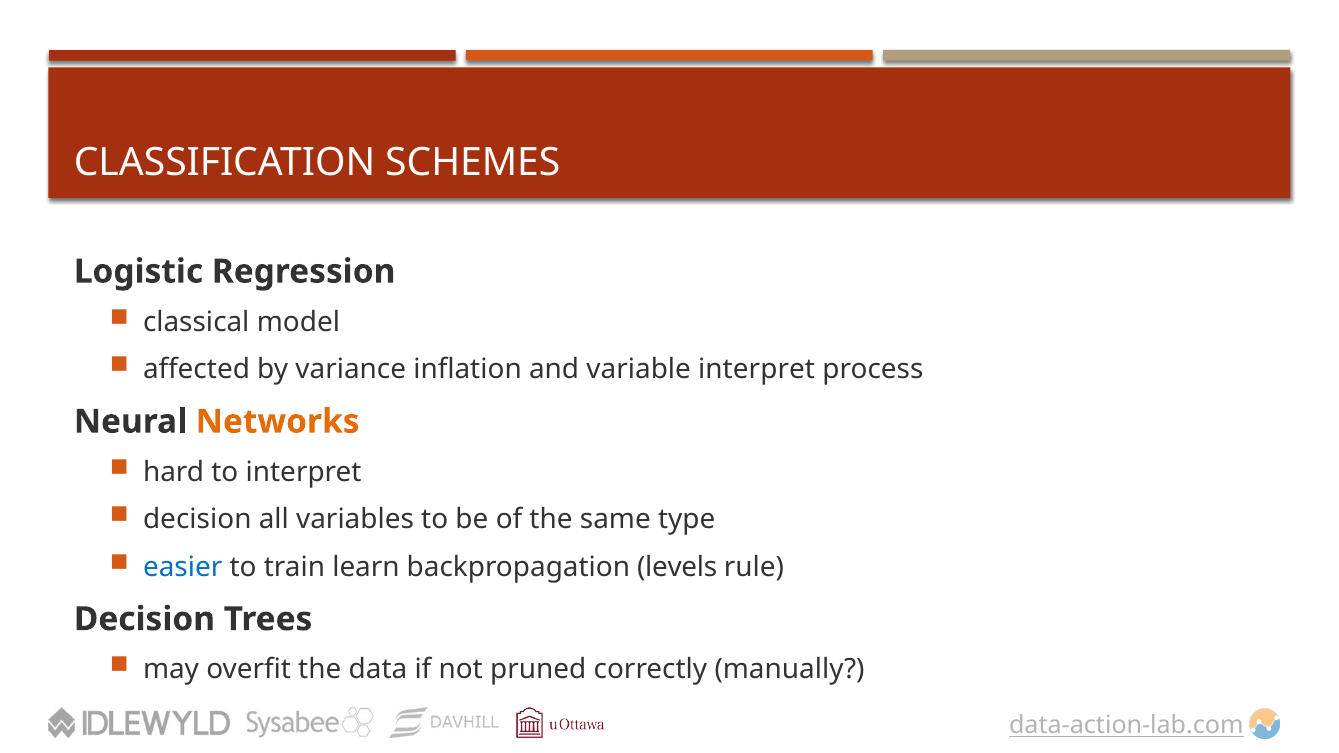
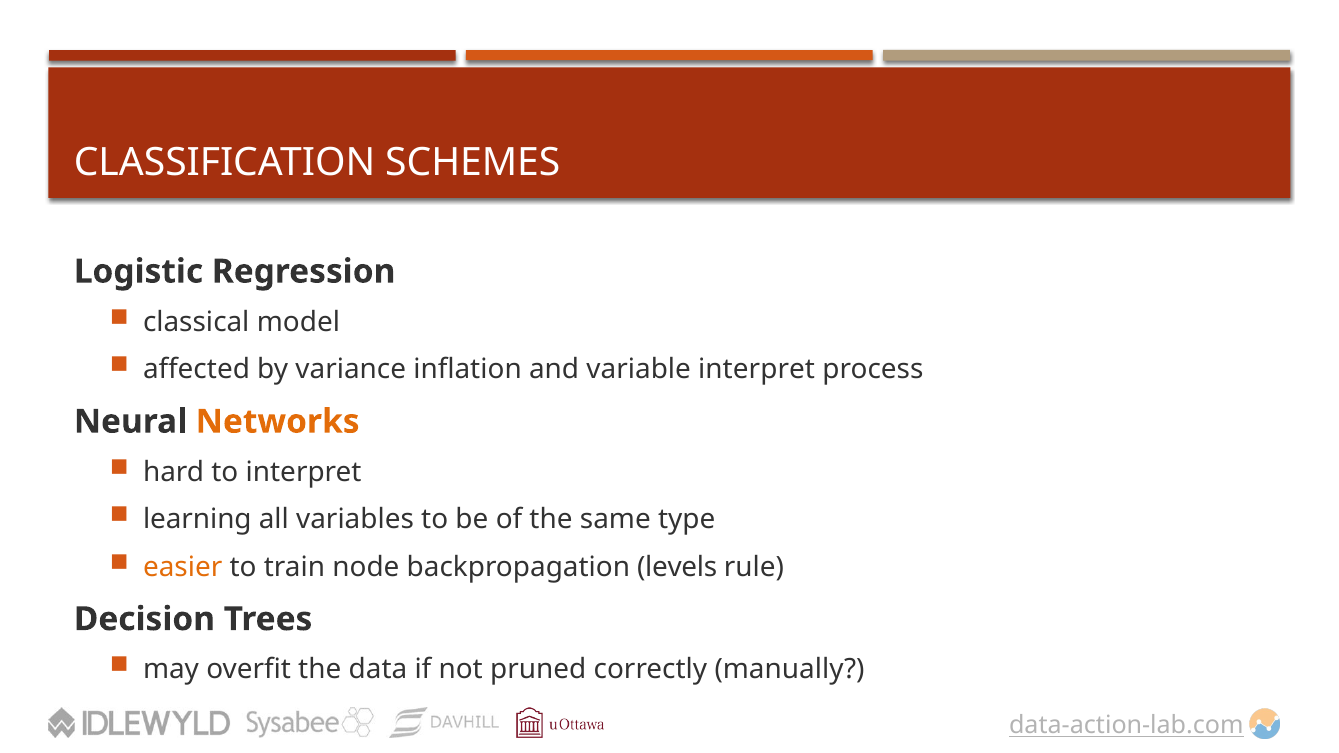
decision: decision -> learning (197, 520)
easier colour: blue -> orange (183, 567)
learn: learn -> node (366, 567)
